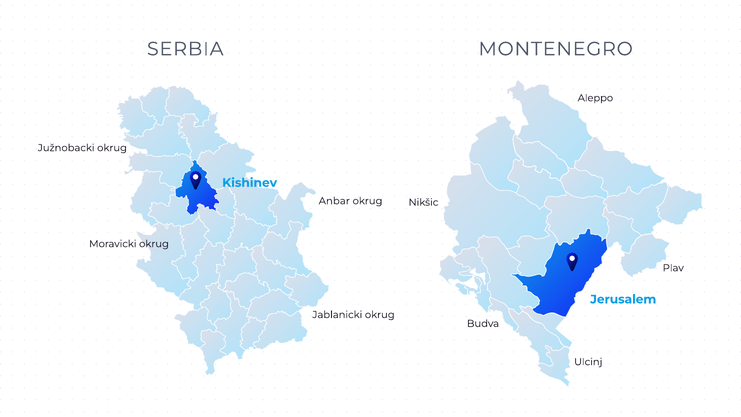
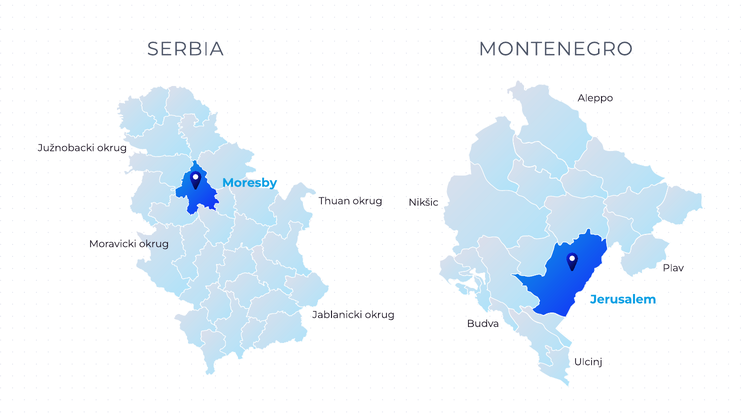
Kishinev: Kishinev -> Moresby (250, 183)
Anbar: Anbar -> Thuan (334, 201)
